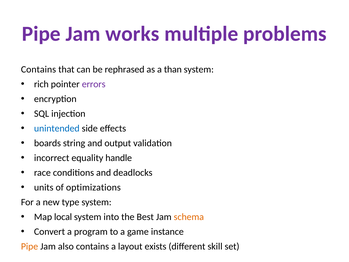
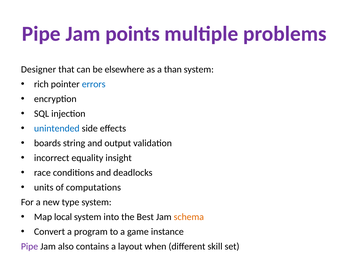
works: works -> points (133, 34)
Contains: Contains -> Designer (39, 69)
rephrased: rephrased -> elsewhere (125, 69)
errors colour: purple -> blue (94, 84)
handle: handle -> insight (119, 158)
optimizations: optimizations -> computations (93, 187)
Pipe colour: orange -> purple (30, 246)
exists: exists -> when (156, 246)
